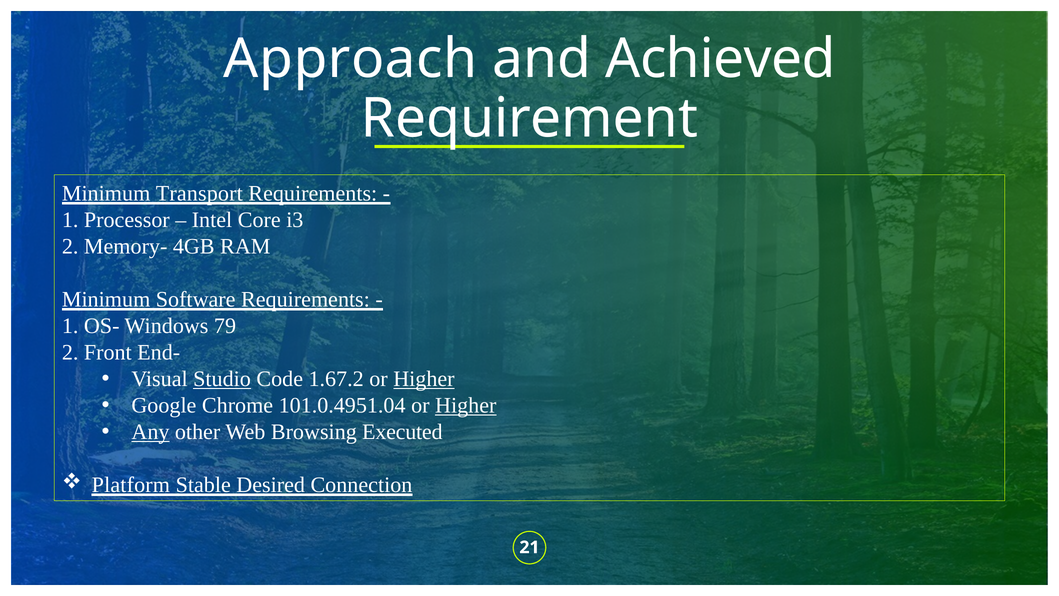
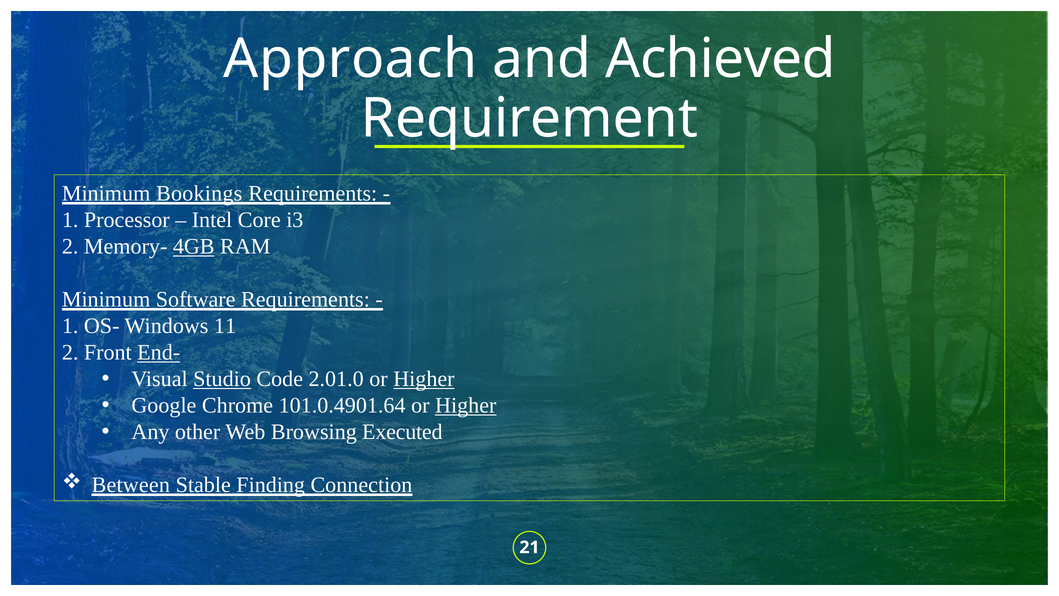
Transport: Transport -> Bookings (199, 193)
4GB underline: none -> present (194, 246)
79: 79 -> 11 (225, 326)
End- underline: none -> present (159, 352)
1.67.2: 1.67.2 -> 2.01.0 (336, 379)
101.0.4951.04: 101.0.4951.04 -> 101.0.4901.64 (342, 405)
Any underline: present -> none (150, 432)
Platform: Platform -> Between (131, 485)
Desired: Desired -> Finding (271, 485)
